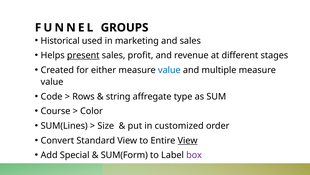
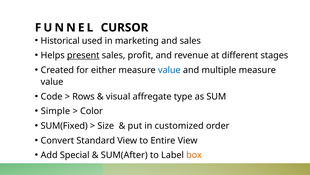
GROUPS: GROUPS -> CURSOR (125, 28)
string: string -> visual (118, 96)
Course: Course -> Simple (55, 111)
SUM(Lines: SUM(Lines -> SUM(Fixed (64, 125)
View underline: present -> none (188, 140)
SUM(Form: SUM(Form -> SUM(After (124, 155)
box colour: purple -> orange (194, 155)
